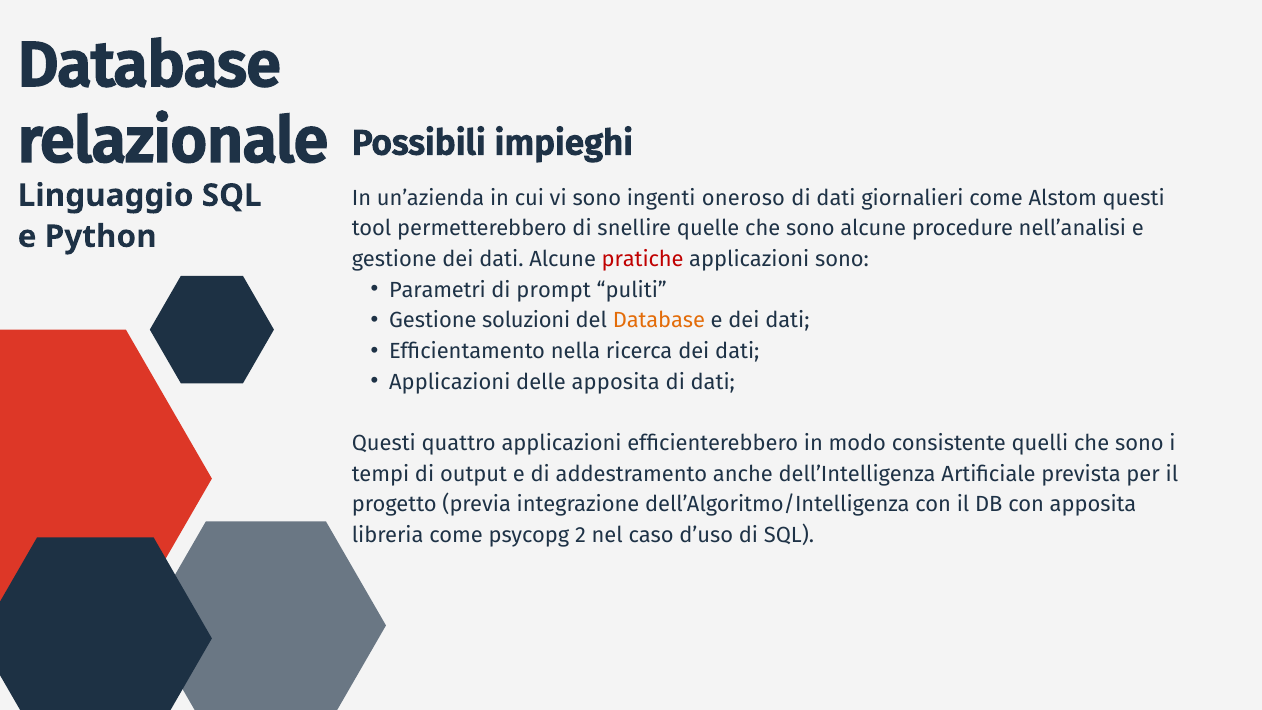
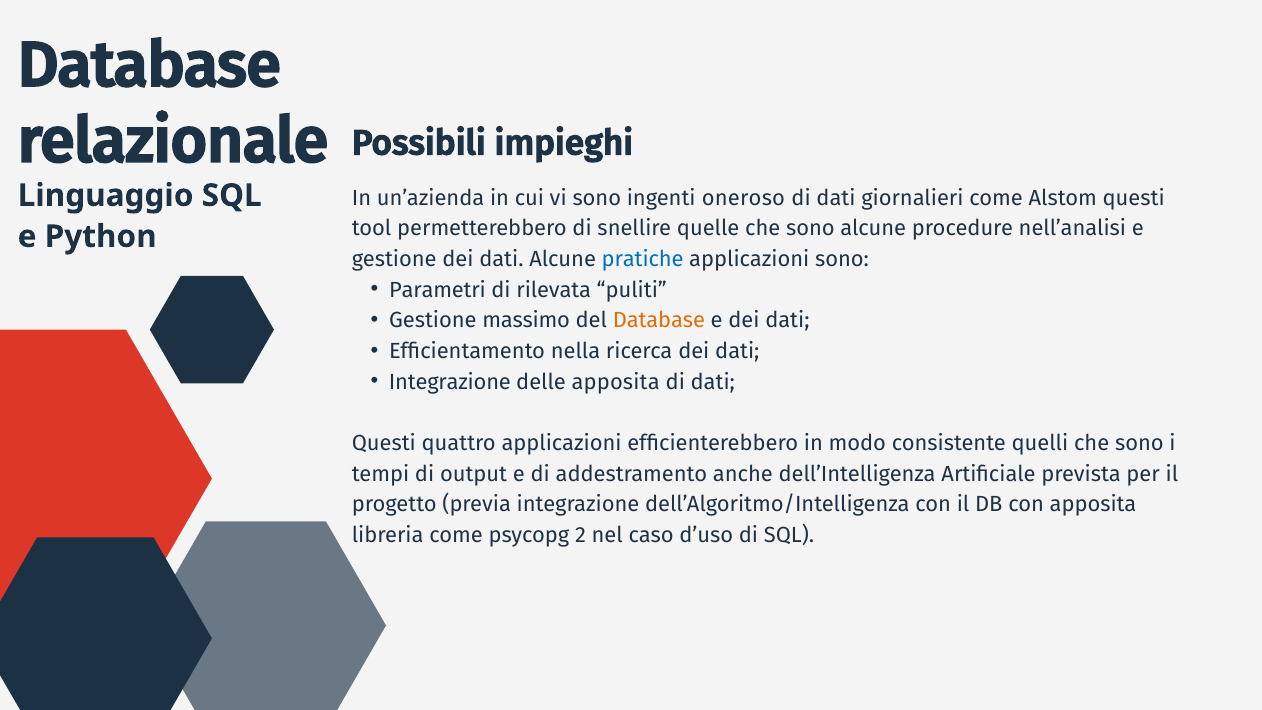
pratiche colour: red -> blue (643, 259)
prompt: prompt -> rilevata (554, 290)
soluzioni: soluzioni -> massimo (526, 320)
Applicazioni: Applicazioni -> Integrazione (450, 382)
